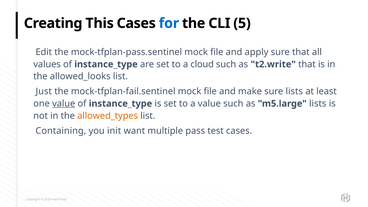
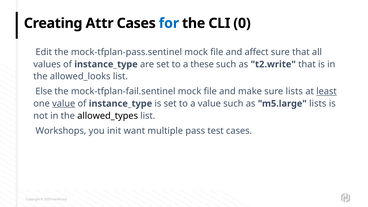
This: This -> Attr (100, 23)
5: 5 -> 0 (242, 23)
apply: apply -> affect (257, 52)
cloud: cloud -> these (202, 64)
Just: Just -> Else (44, 91)
least underline: none -> present (327, 91)
allowed_types colour: orange -> black (108, 116)
Containing: Containing -> Workshops (61, 131)
